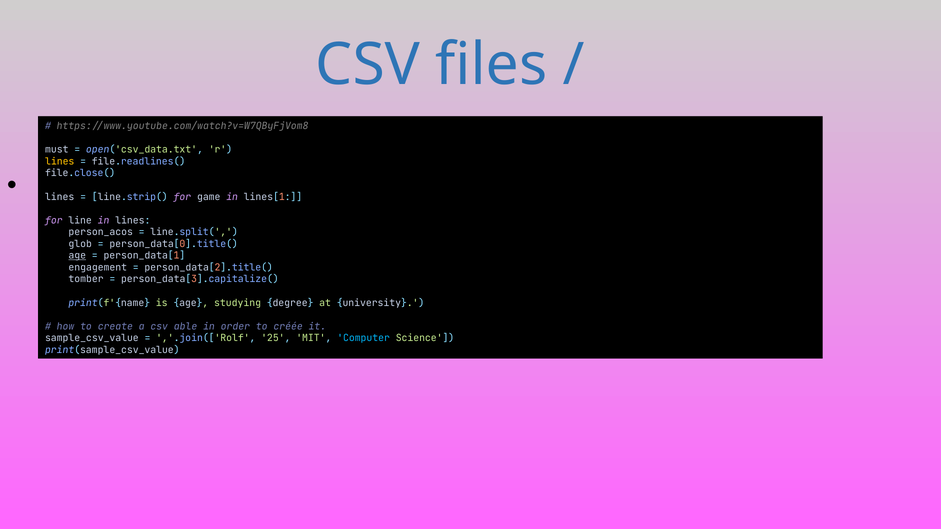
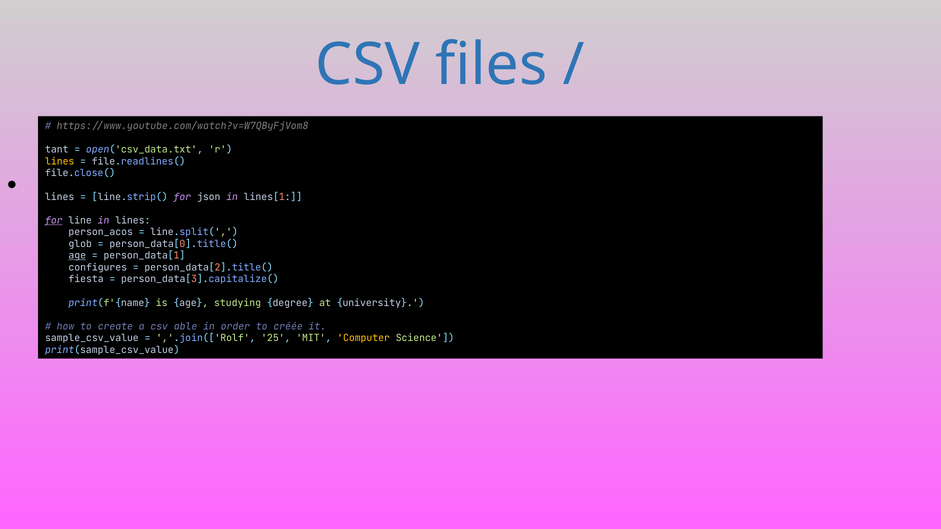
must: must -> tant (57, 150)
game: game -> json (209, 197)
for underline: none -> present (54, 220)
engagement: engagement -> configures (98, 268)
tomber: tomber -> fiesta (86, 279)
Computer colour: light blue -> yellow (364, 338)
